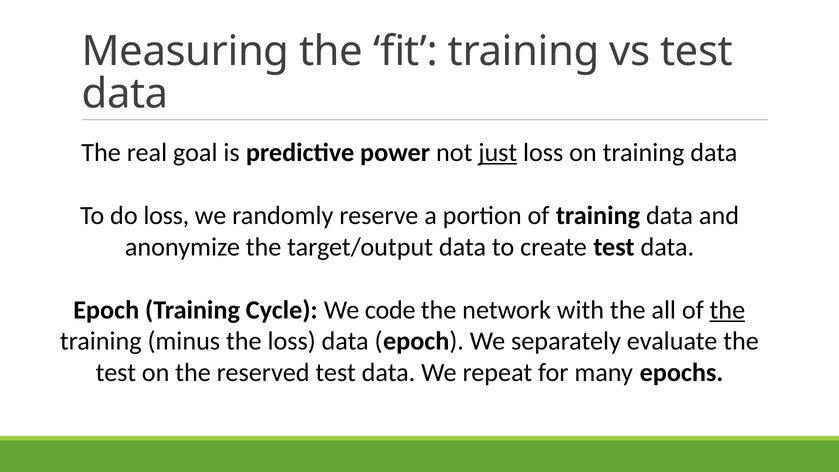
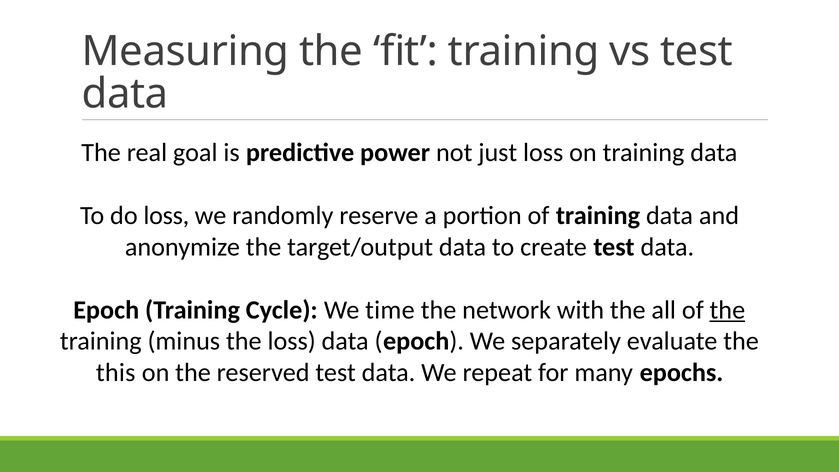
just underline: present -> none (498, 153)
code: code -> time (390, 310)
test: test -> this (116, 373)
